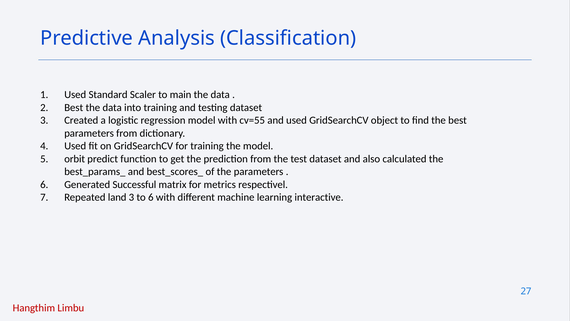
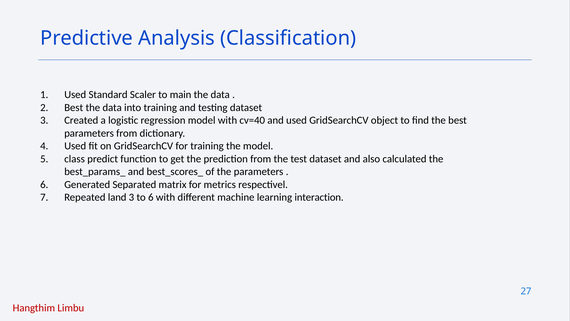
cv=55: cv=55 -> cv=40 (252, 120)
orbit: orbit -> class (75, 159)
Successful: Successful -> Separated (134, 184)
interactive: interactive -> interaction (319, 197)
